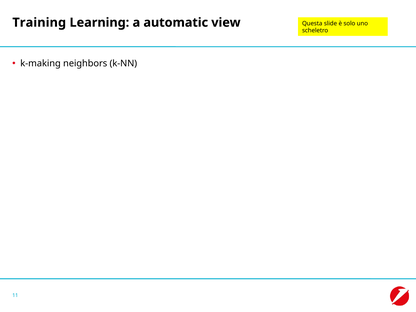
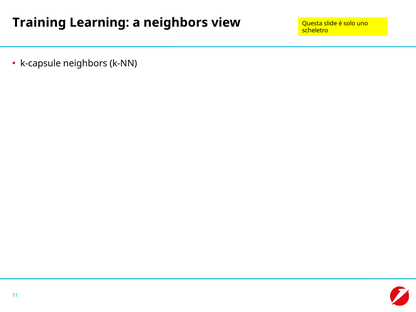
a automatic: automatic -> neighbors (176, 23)
k-making: k-making -> k-capsule (41, 64)
